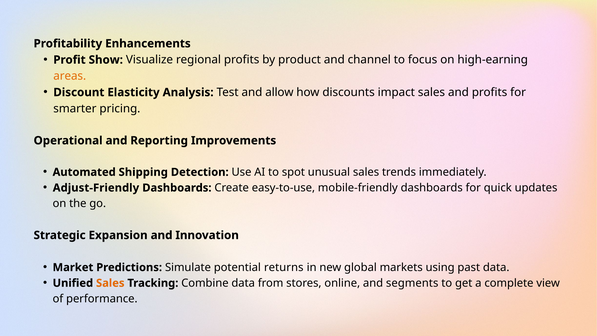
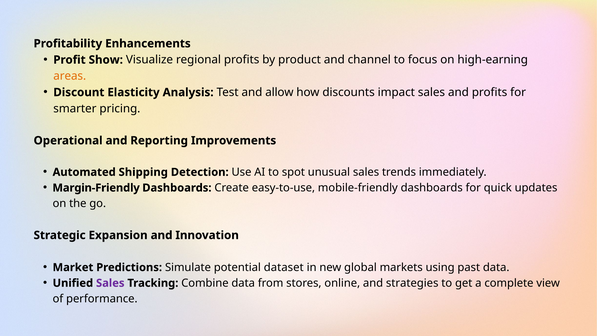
Adjust-Friendly: Adjust-Friendly -> Margin-Friendly (96, 188)
returns: returns -> dataset (284, 267)
Sales colour: orange -> purple (110, 283)
segments: segments -> strategies (412, 283)
